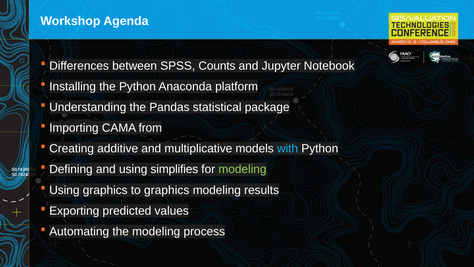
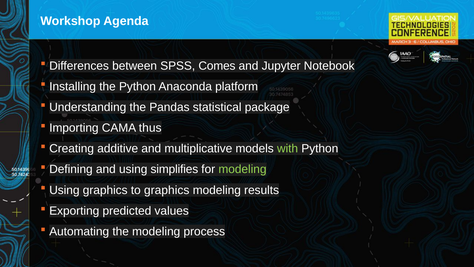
Counts: Counts -> Comes (217, 66)
from: from -> thus (150, 128)
with colour: light blue -> light green (288, 148)
